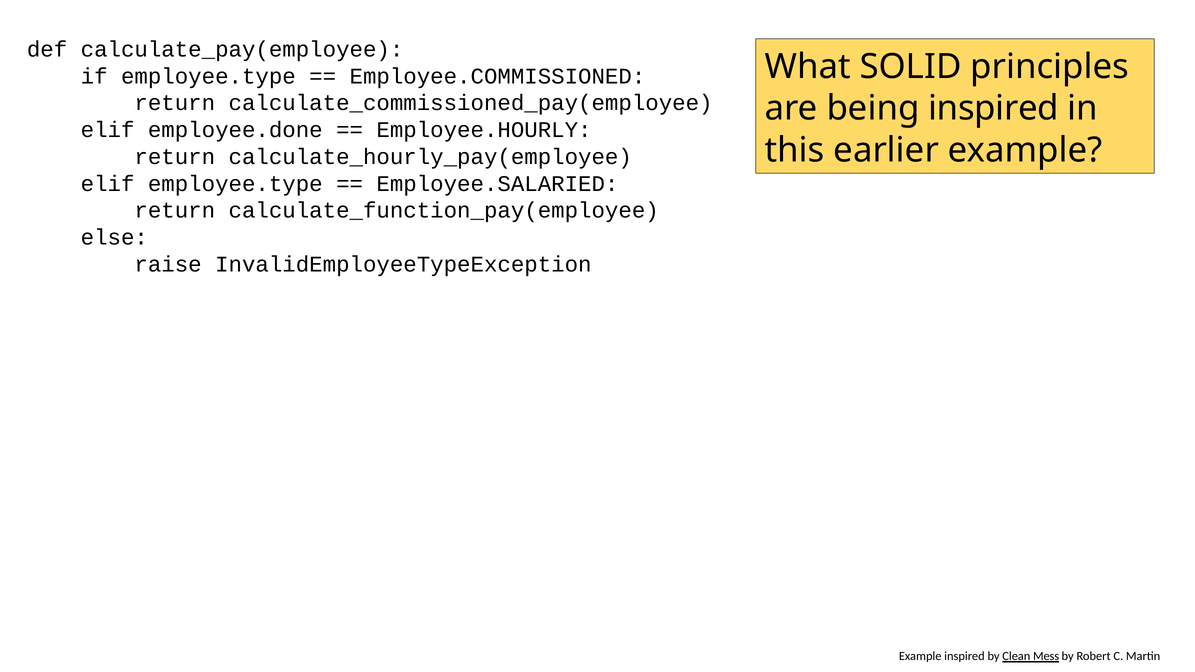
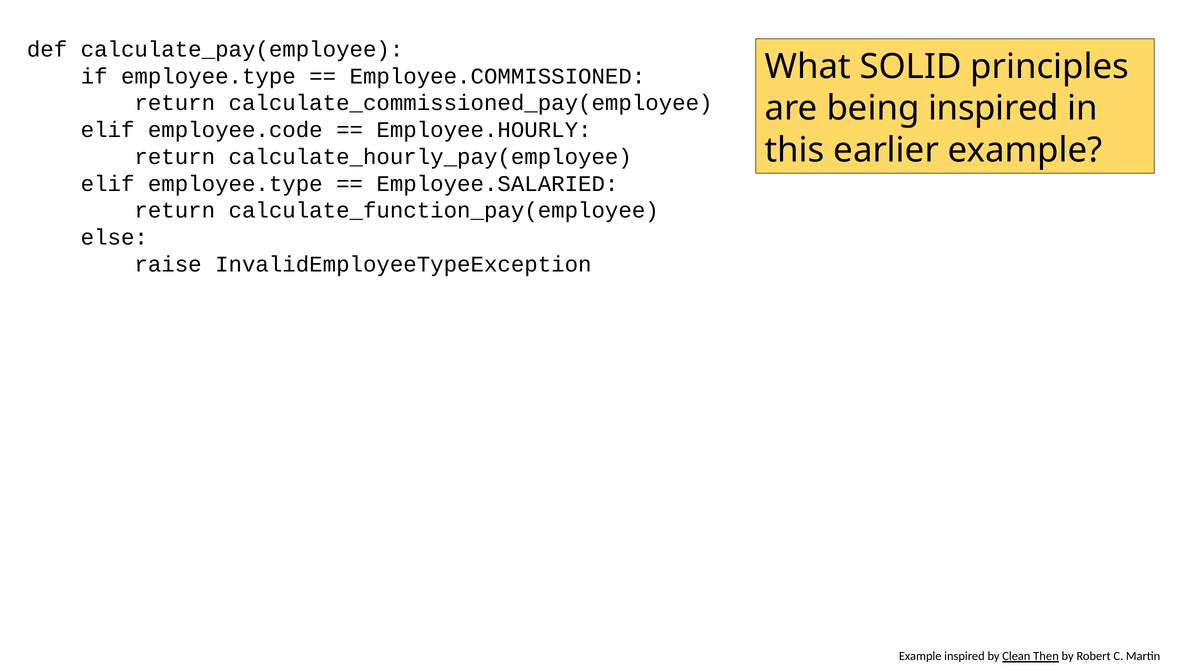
employee.done: employee.done -> employee.code (235, 130)
Mess: Mess -> Then (1046, 656)
